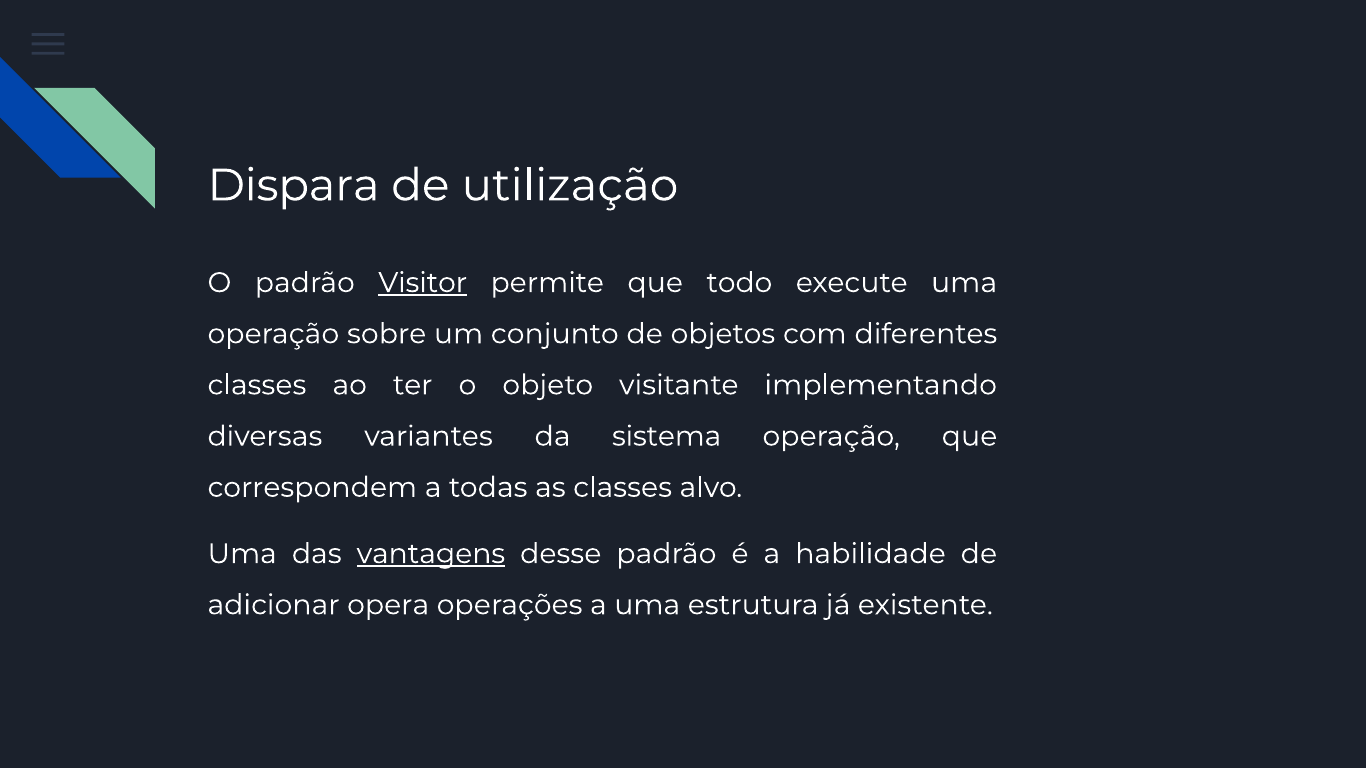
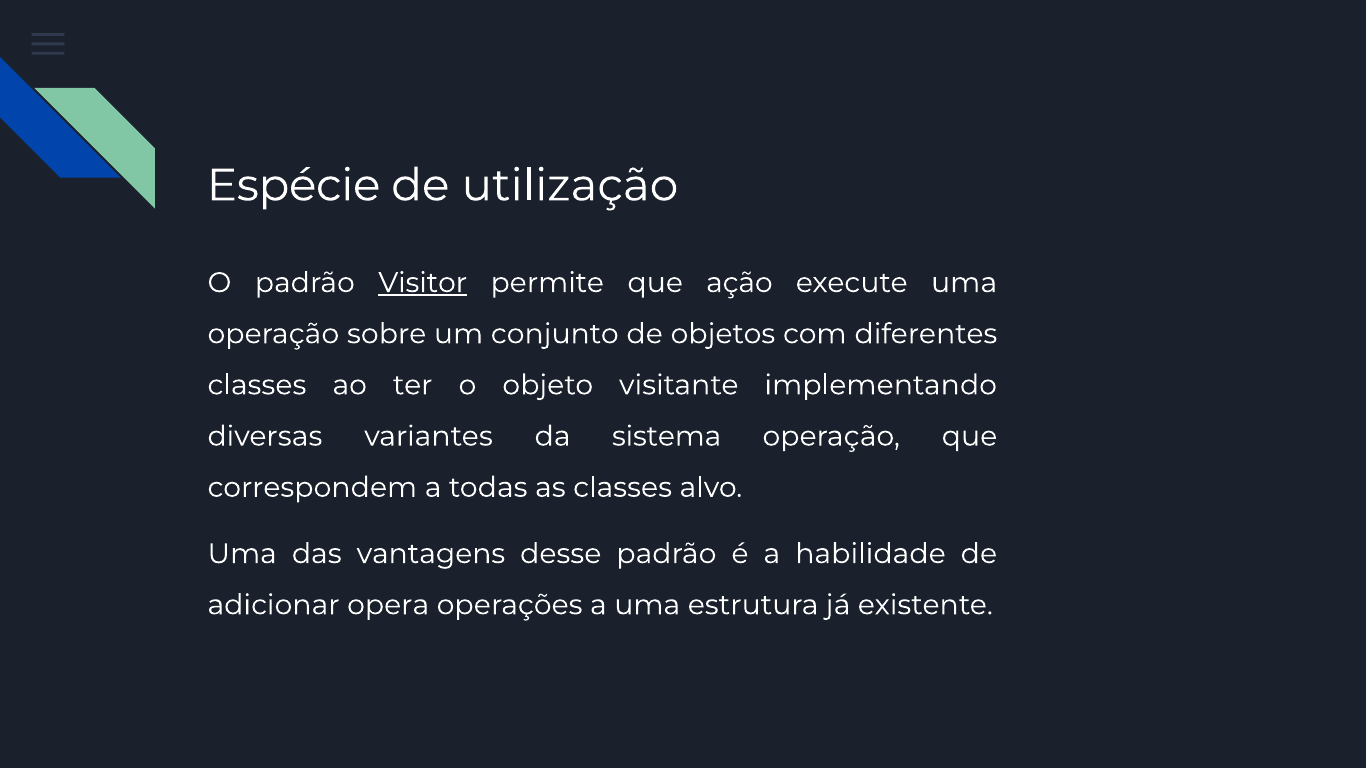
Dispara: Dispara -> Espécie (294, 186)
todo: todo -> ação (739, 283)
vantagens underline: present -> none (431, 554)
